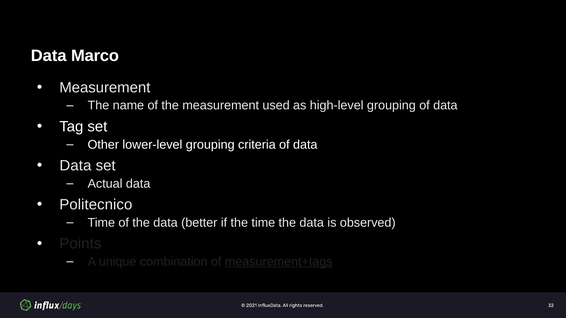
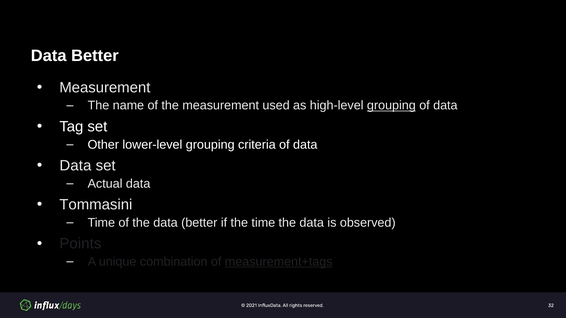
Marco: Marco -> Better (95, 56)
grouping underline: none -> present (391, 106)
Politecnico: Politecnico -> Tommasini (96, 205)
